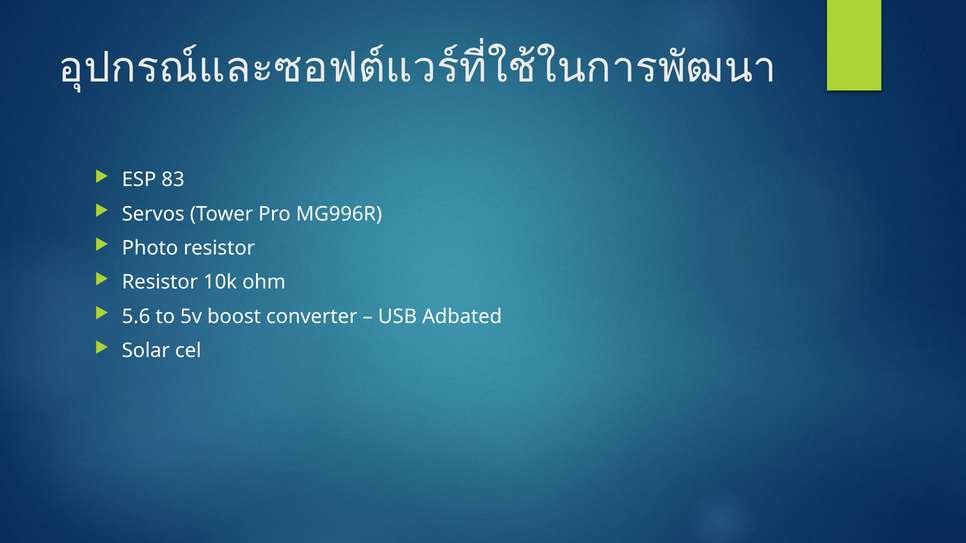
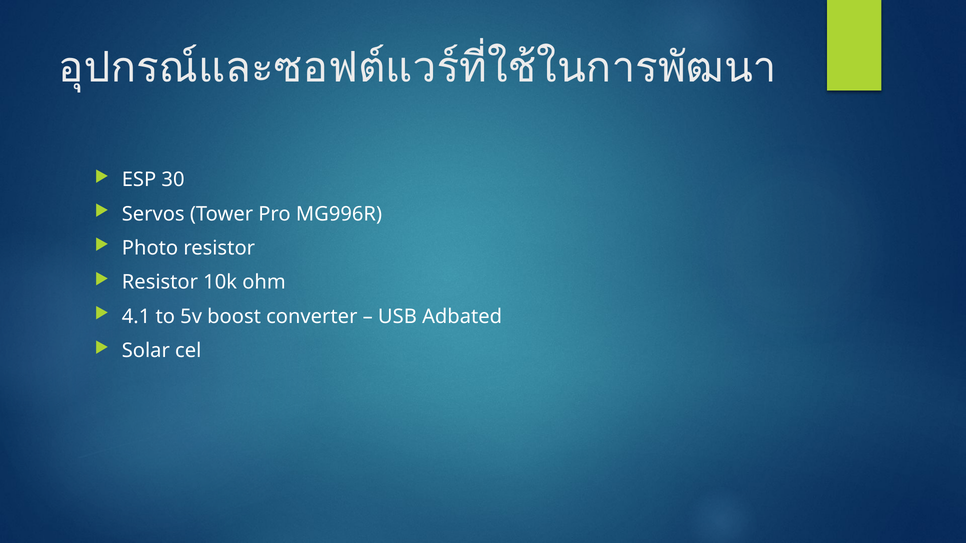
83: 83 -> 30 (173, 180)
5.6: 5.6 -> 4.1 (136, 317)
